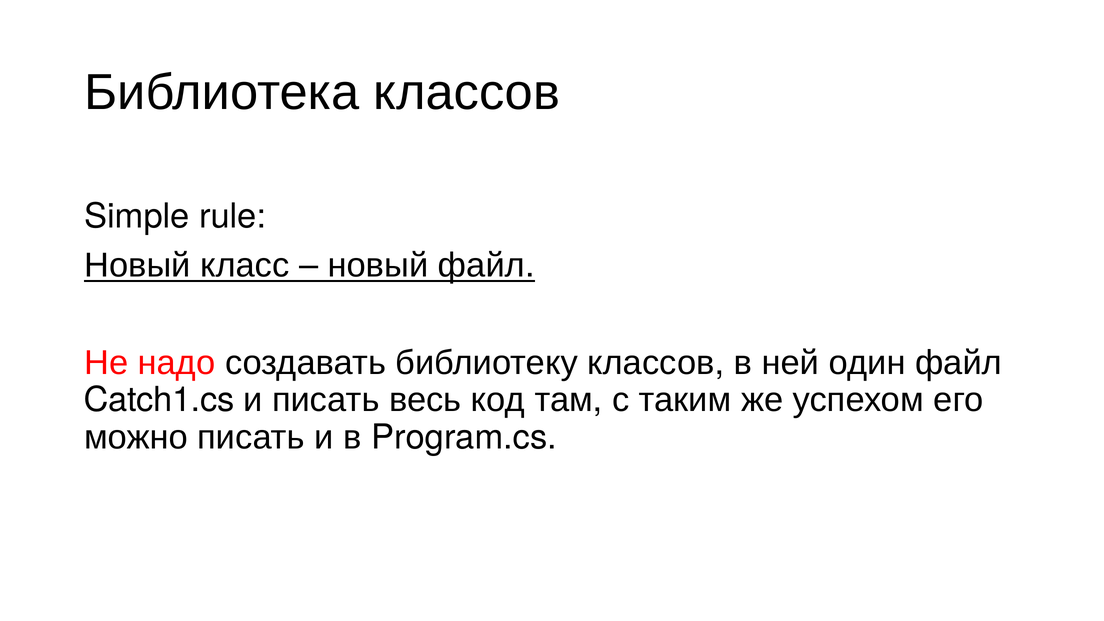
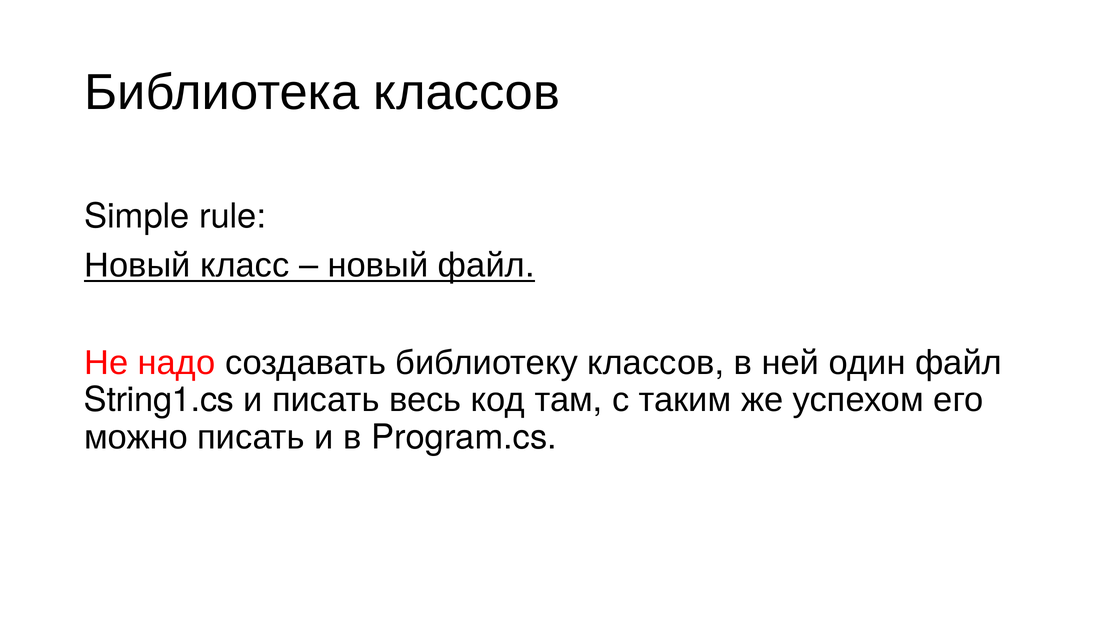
Catch1.cs: Catch1.cs -> String1.cs (159, 400)
